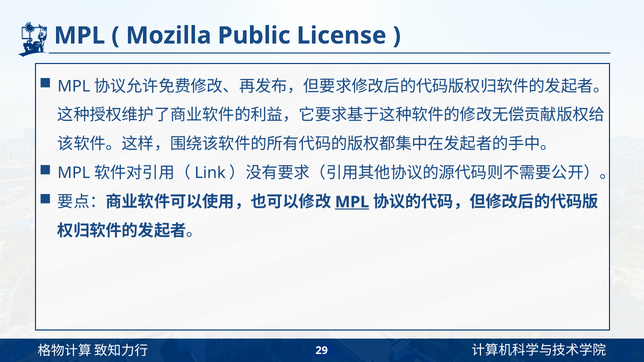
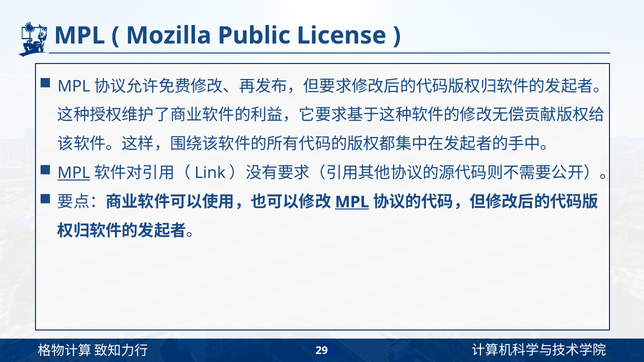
MPL underline: none -> present (74, 173)
